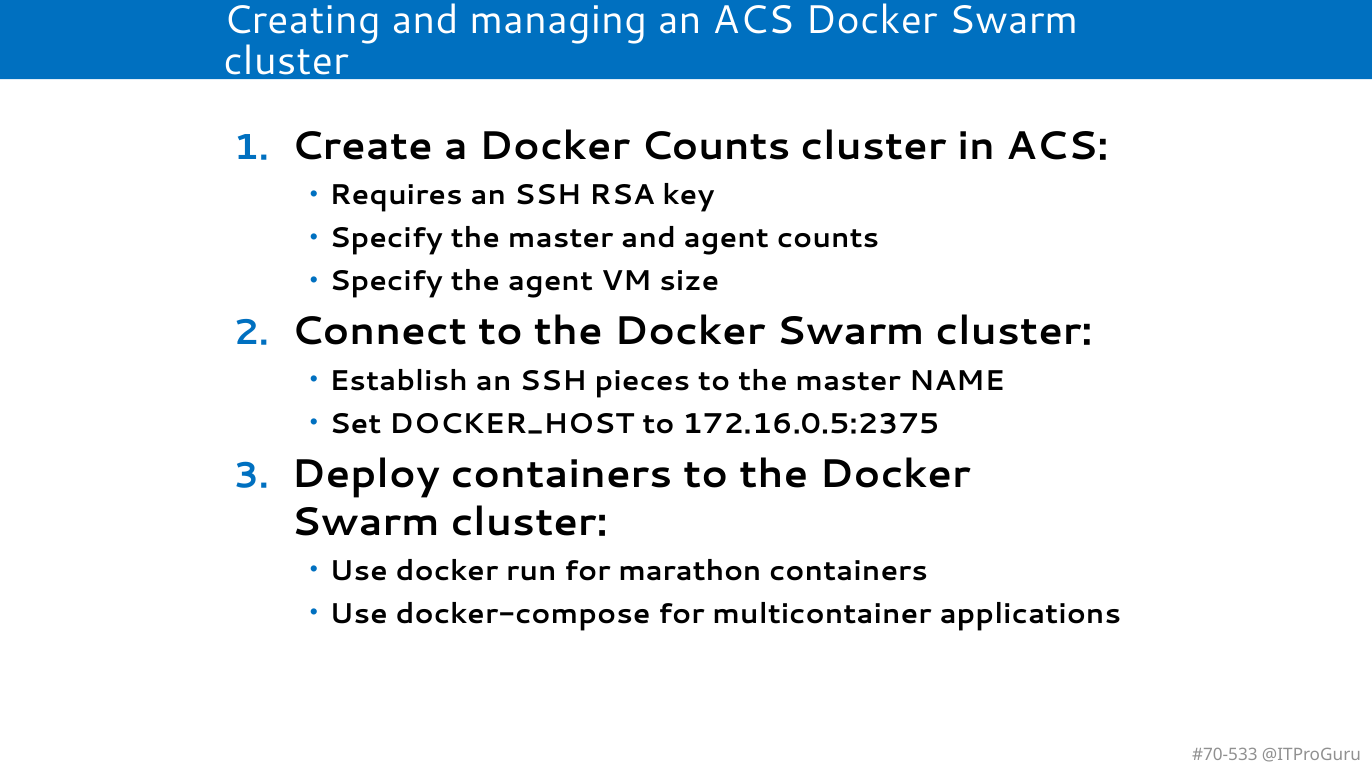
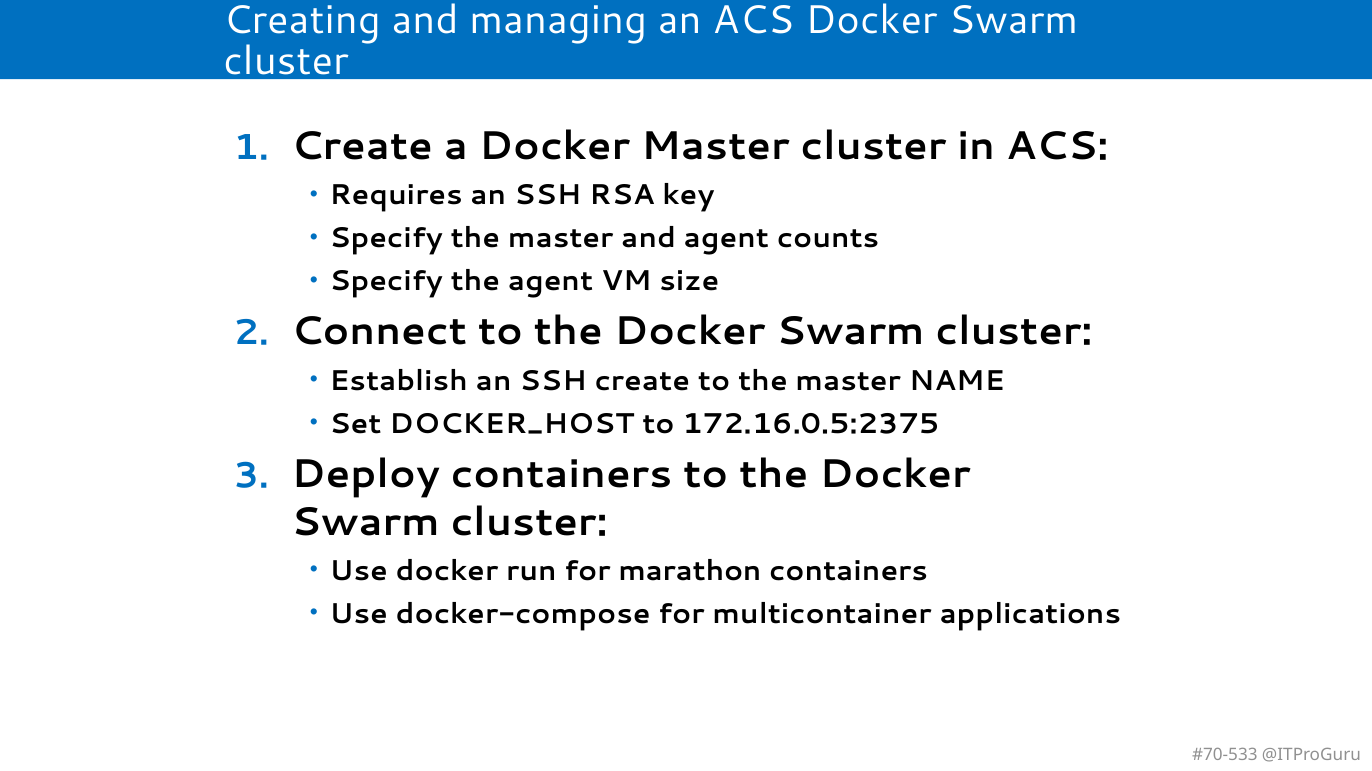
Docker Counts: Counts -> Master (715, 147)
SSH pieces: pieces -> create (642, 381)
